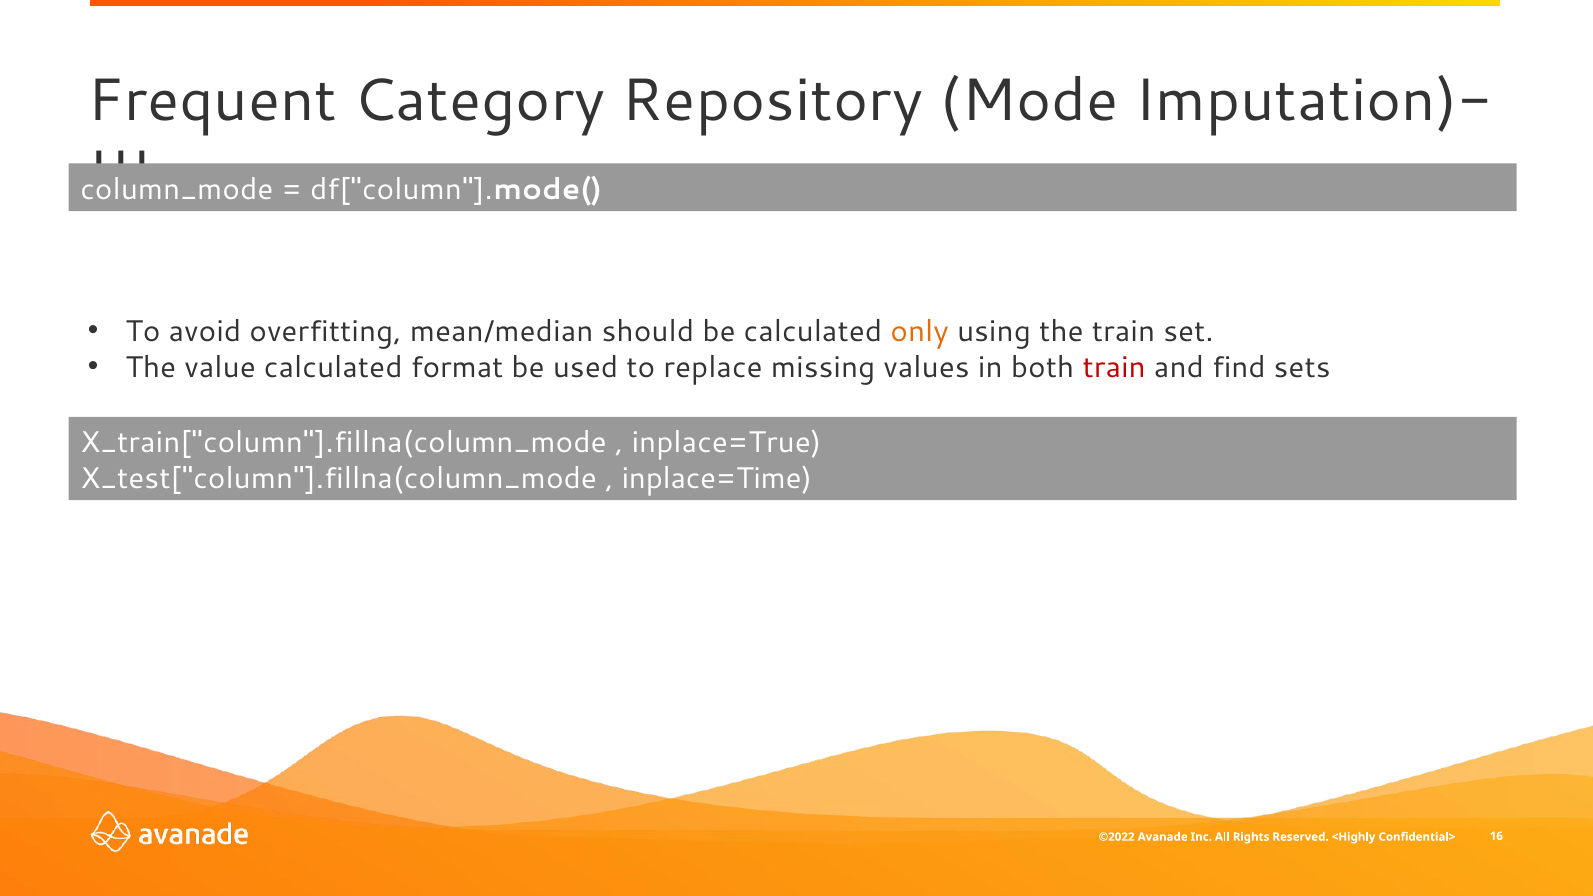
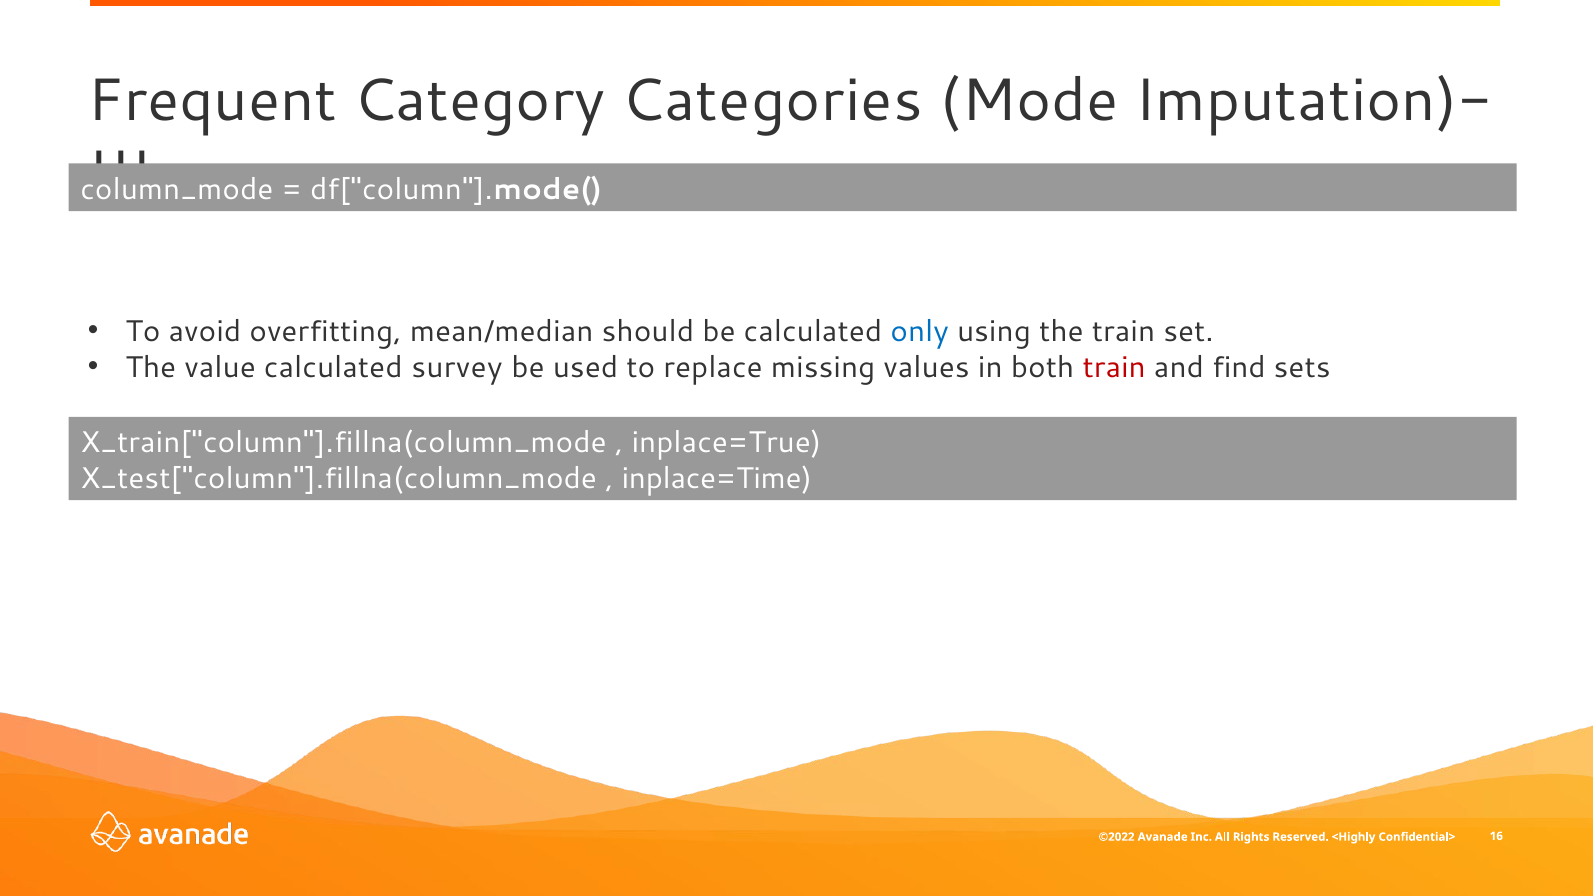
Repository: Repository -> Categories (772, 101)
only colour: orange -> blue (920, 332)
format: format -> survey (457, 368)
